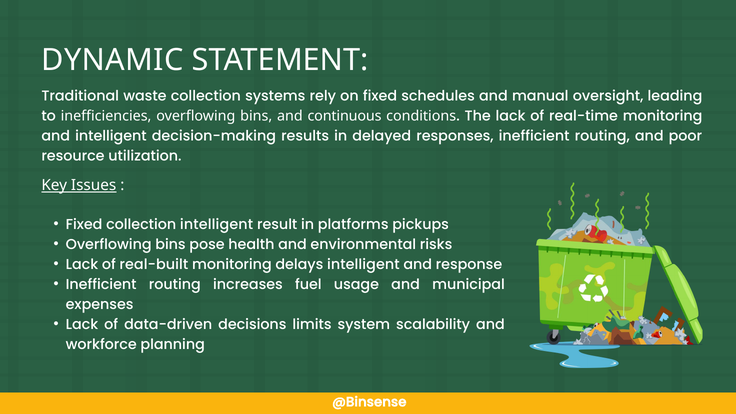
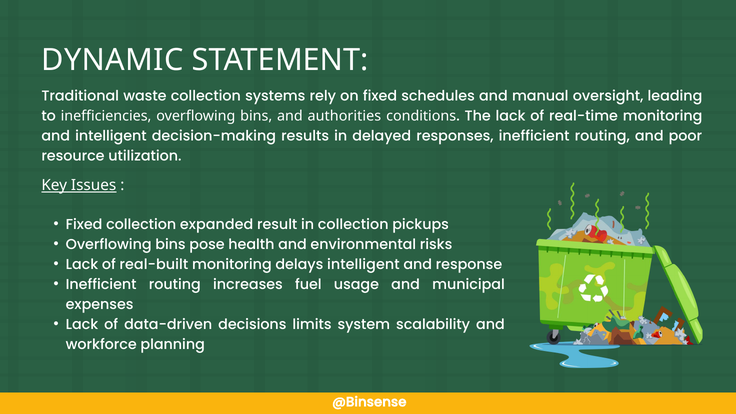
continuous: continuous -> authorities (344, 116)
collection intelligent: intelligent -> expanded (217, 224)
in platforms: platforms -> collection (353, 224)
